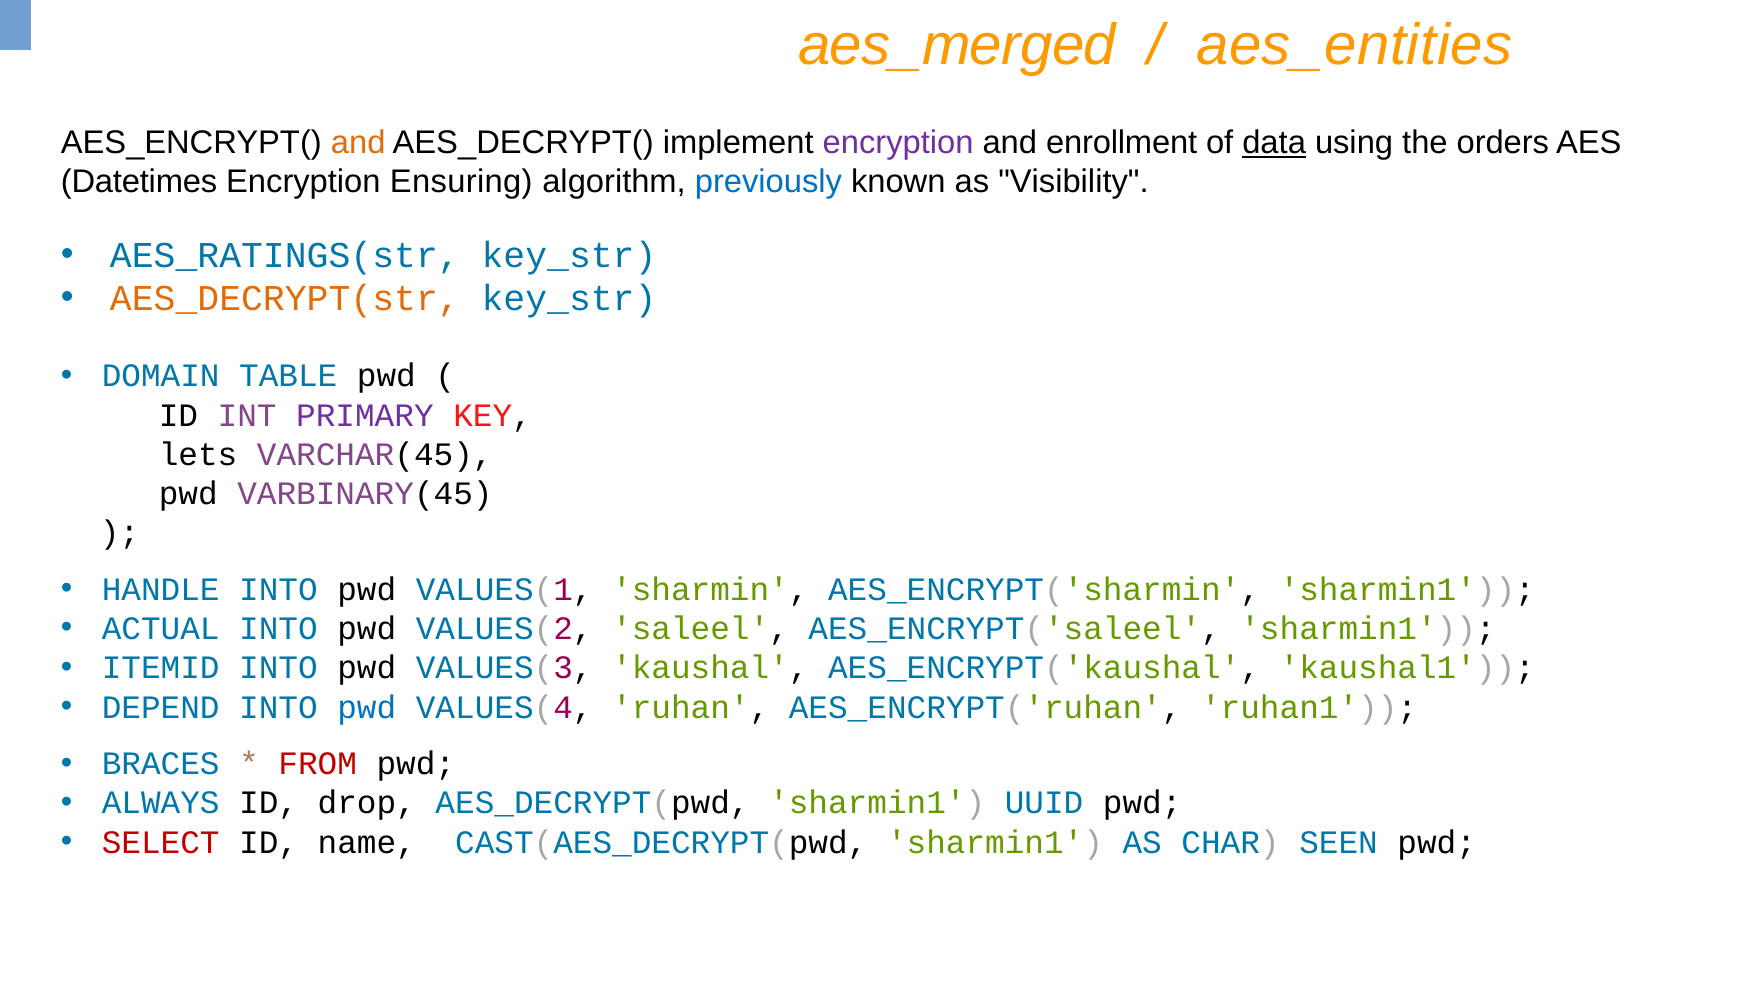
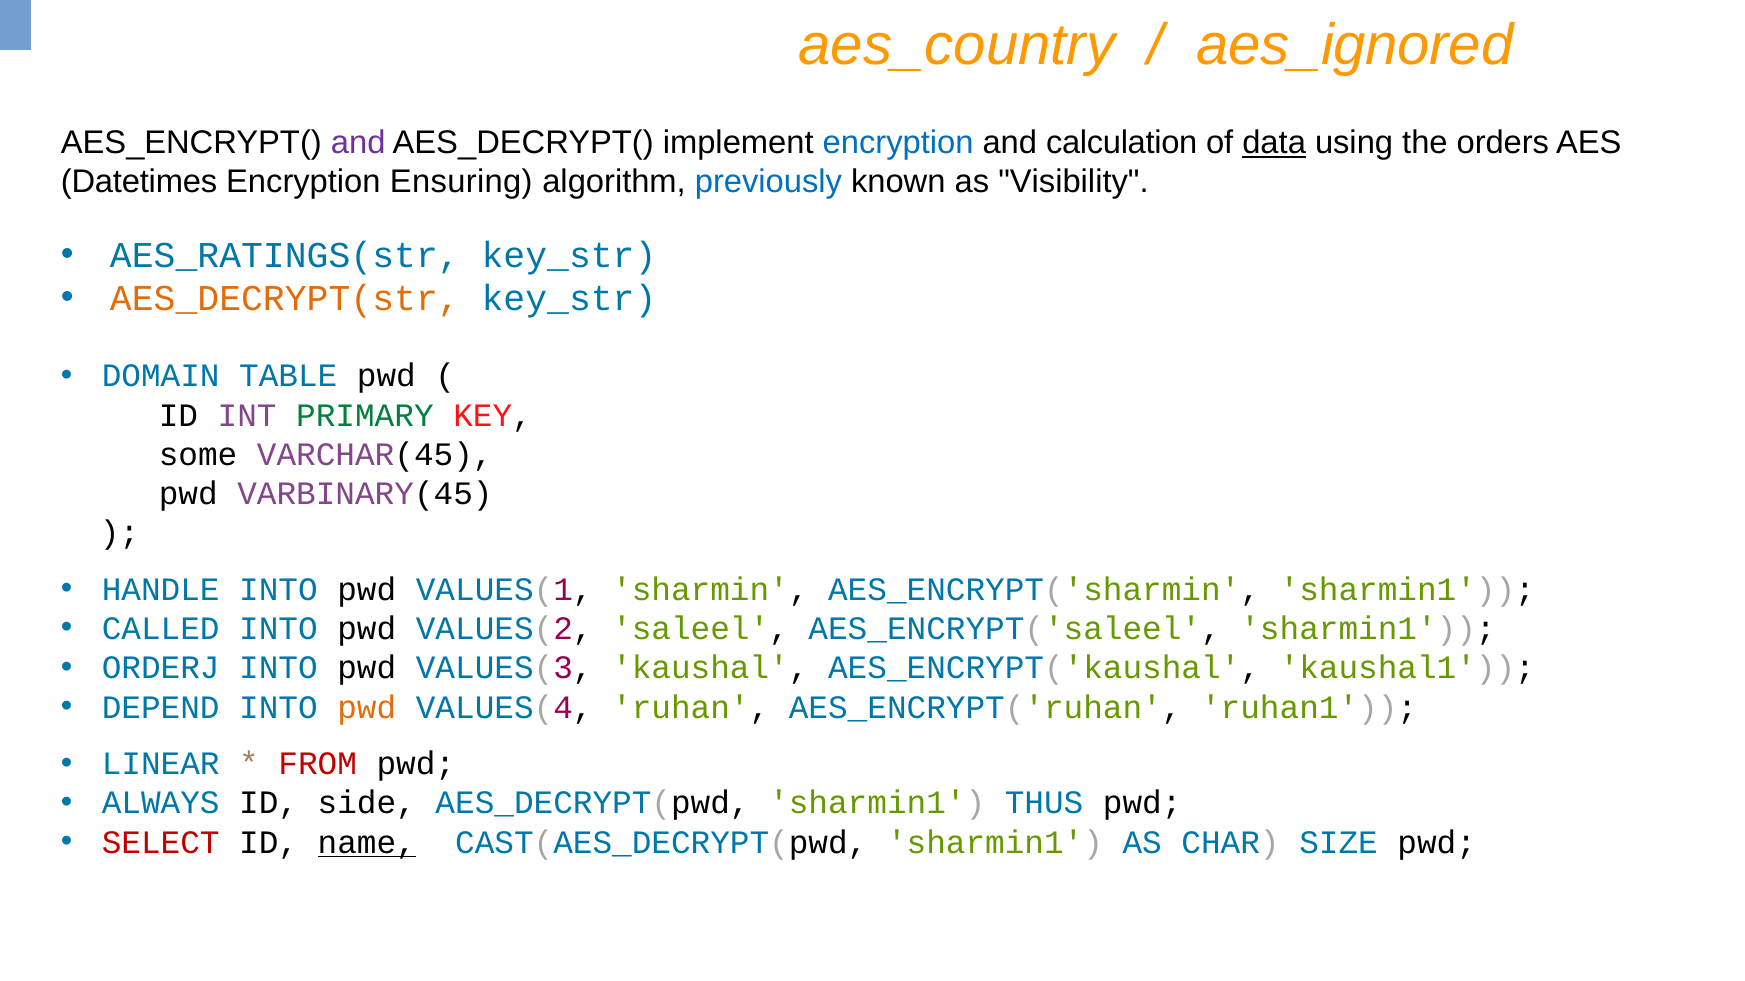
aes_merged: aes_merged -> aes_country (957, 45)
aes_entities: aes_entities -> aes_ignored (1355, 45)
and colour: orange -> purple (358, 143)
encryption colour: purple -> blue (898, 143)
enrollment: enrollment -> calculation (1122, 143)
PRIMARY colour: purple -> green (365, 415)
lets: lets -> some (198, 455)
ACTUAL: ACTUAL -> CALLED (161, 629)
ITEMID: ITEMID -> ORDERJ (161, 668)
pwd colour: blue -> orange (367, 708)
BRACES: BRACES -> LINEAR (161, 764)
drop: drop -> side (367, 804)
UUID: UUID -> THUS (1044, 804)
name underline: none -> present (367, 843)
SEEN: SEEN -> SIZE (1339, 843)
